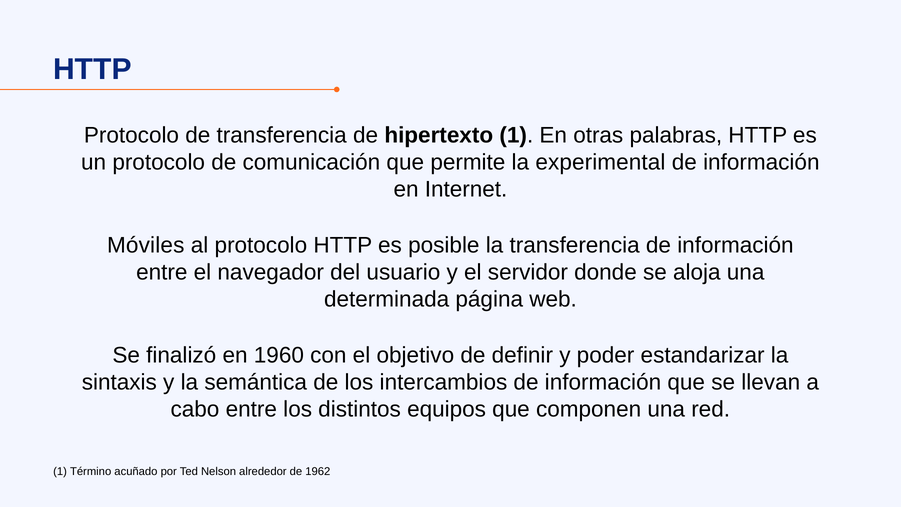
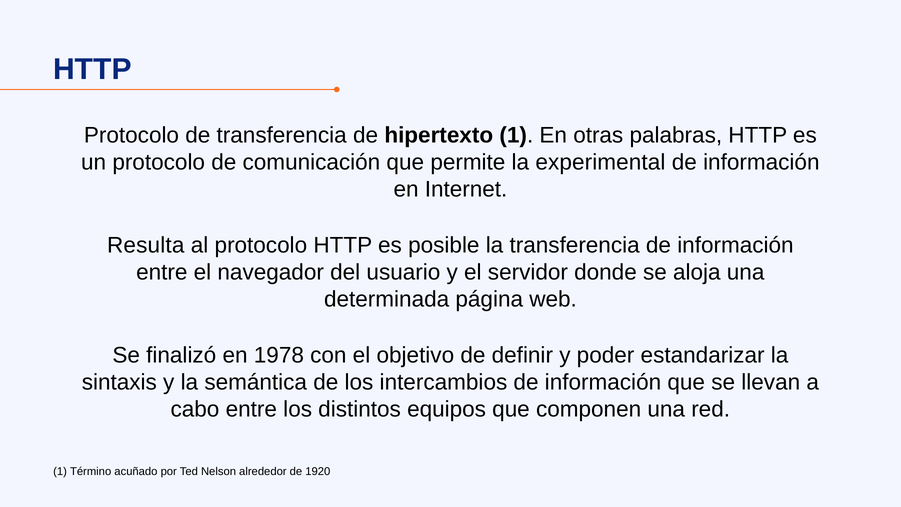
Móviles: Móviles -> Resulta (146, 245)
1960: 1960 -> 1978 (279, 355)
1962: 1962 -> 1920 (318, 472)
